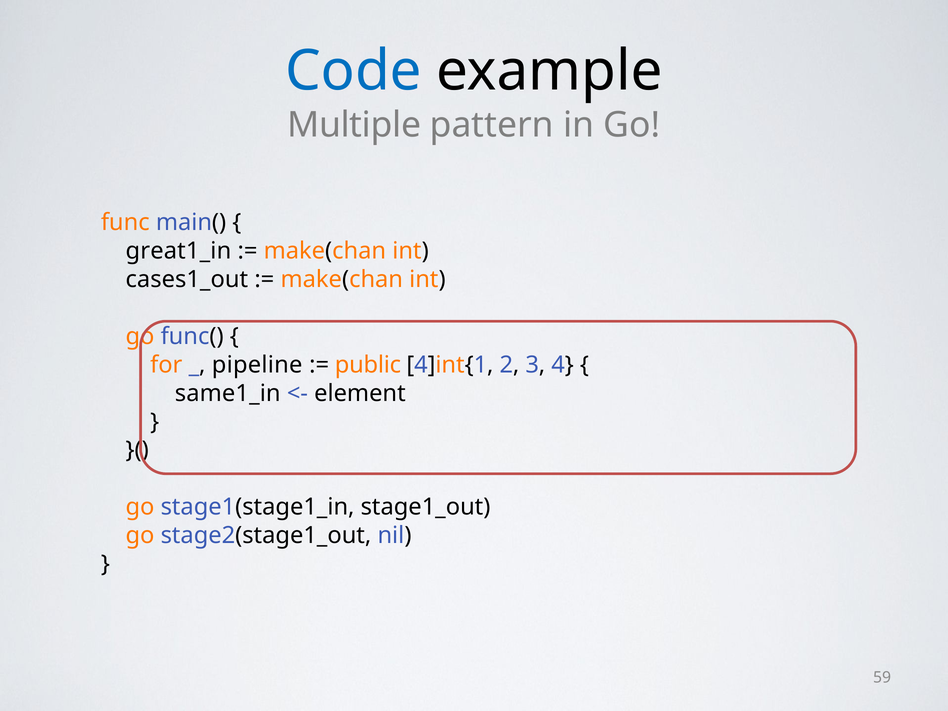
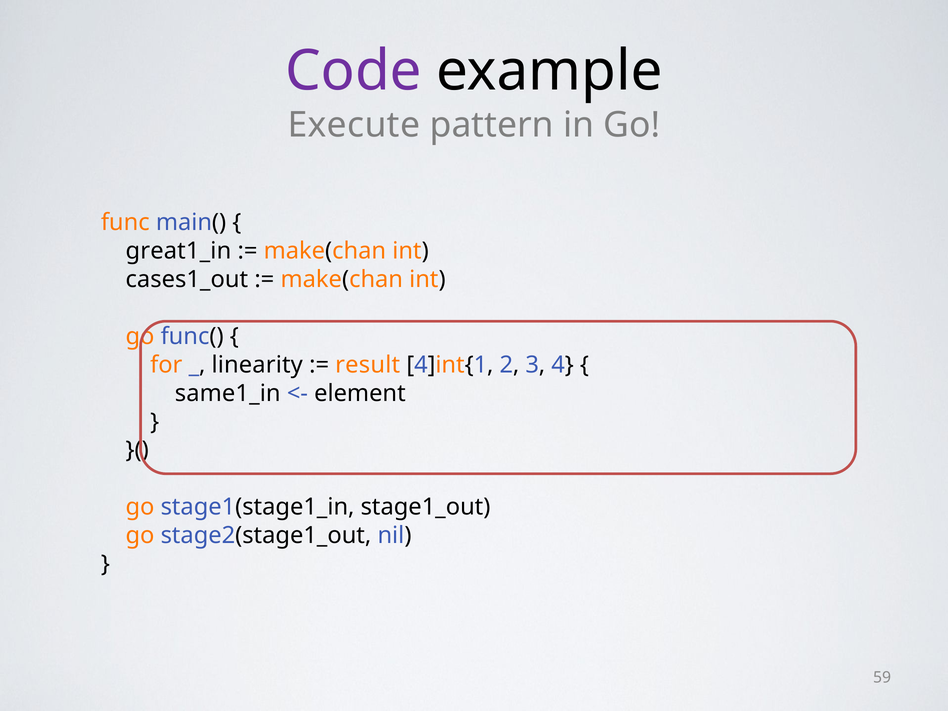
Code colour: blue -> purple (353, 71)
Multiple: Multiple -> Execute (354, 125)
pipeline: pipeline -> linearity (257, 365)
public: public -> result (368, 365)
